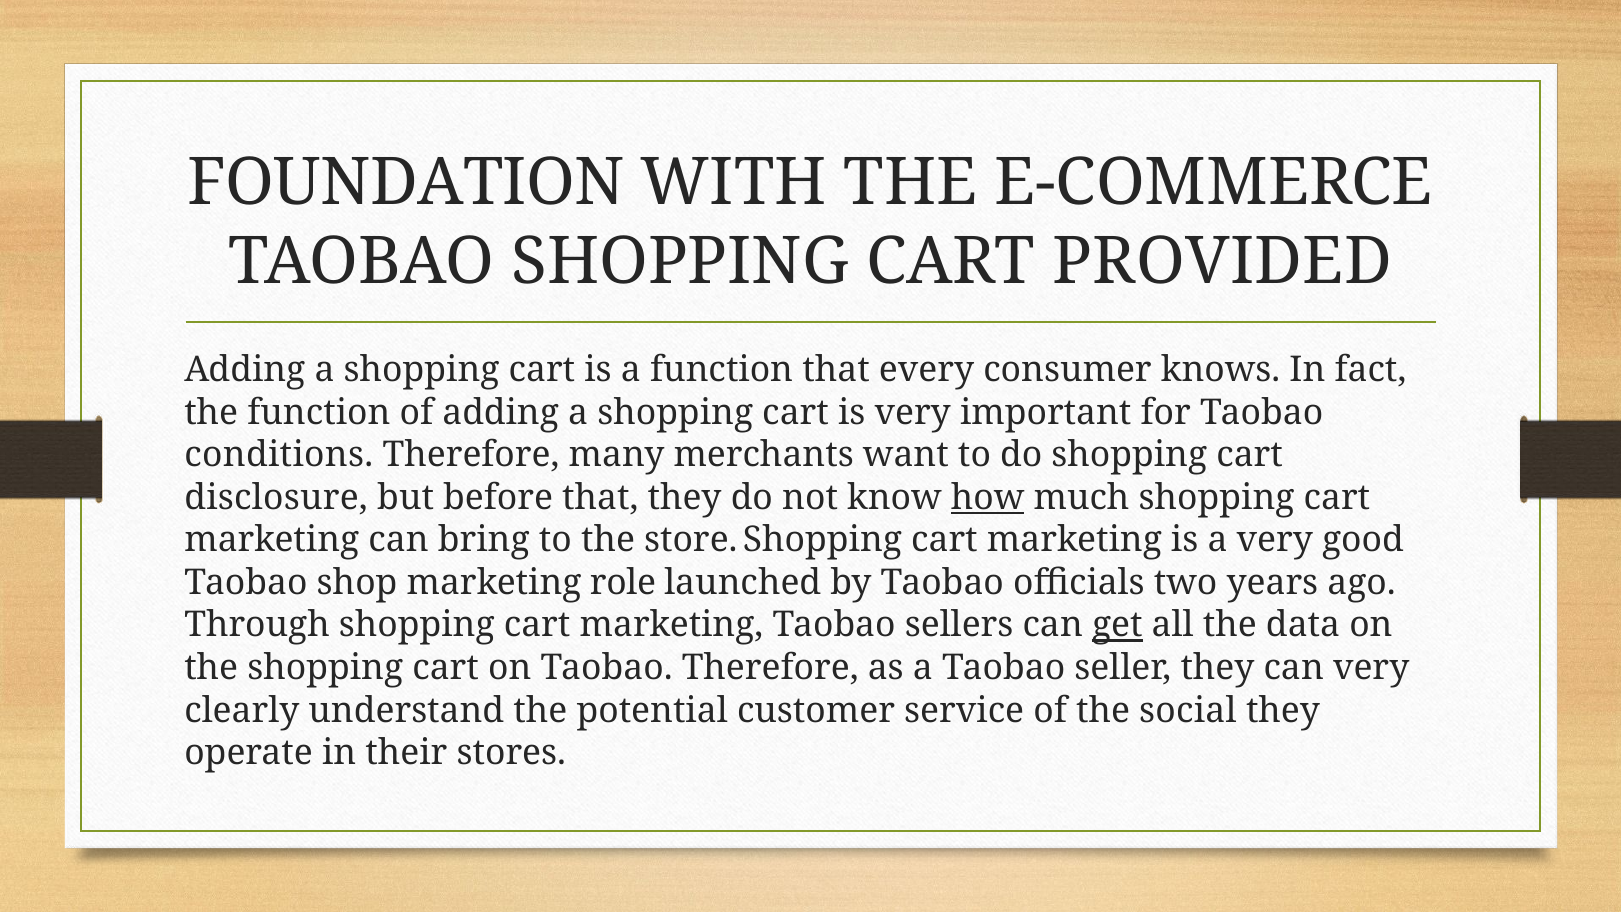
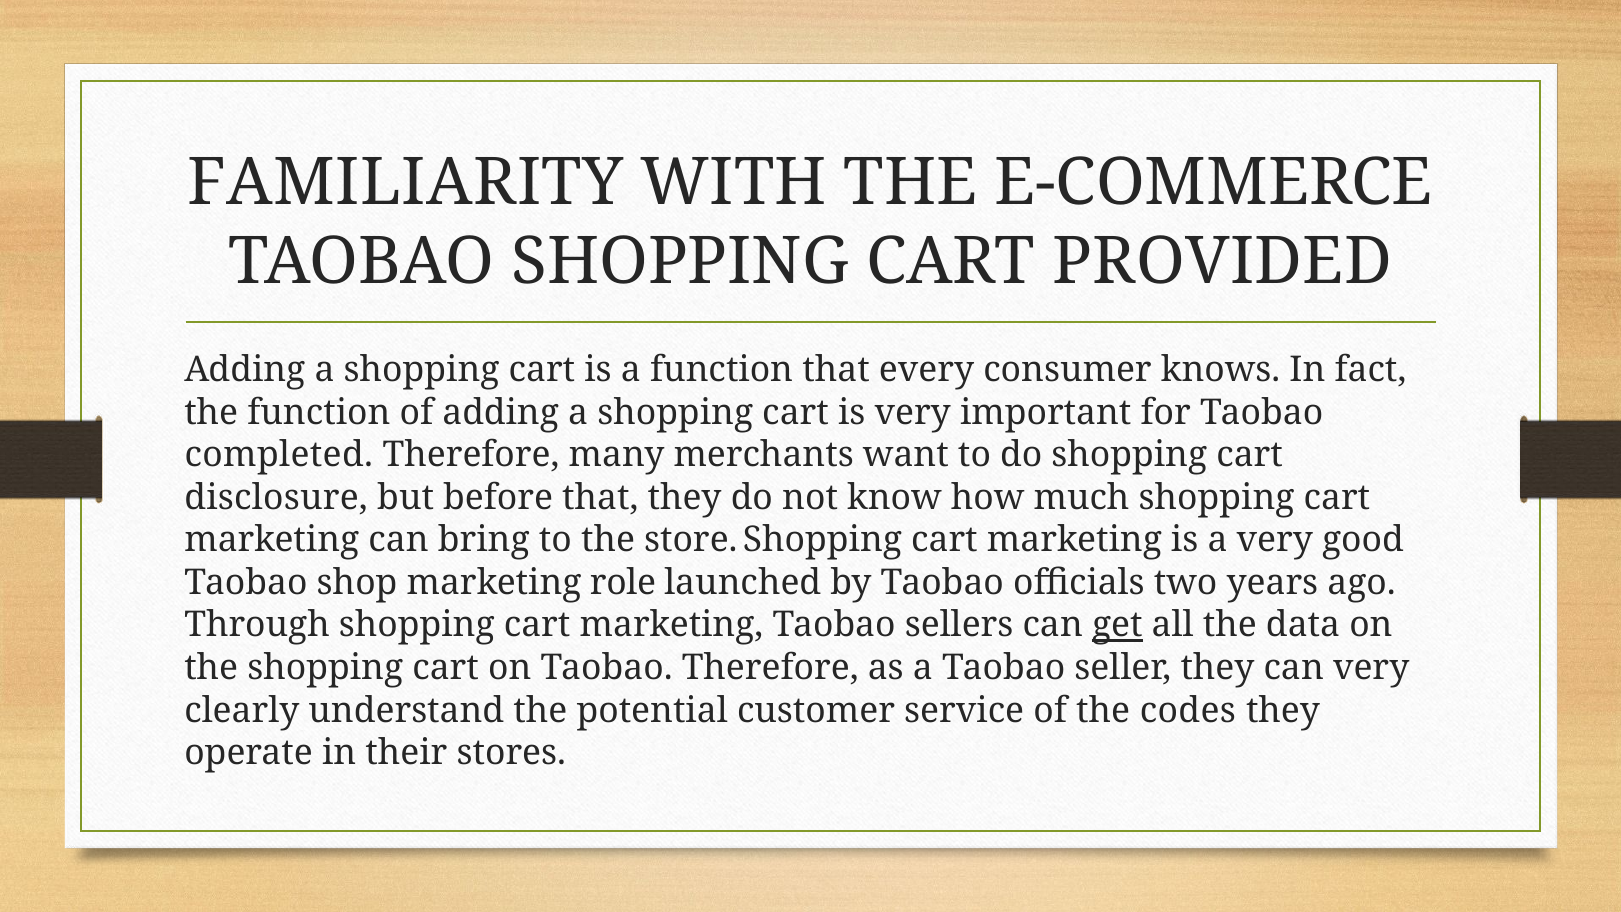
FOUNDATION: FOUNDATION -> FAMILIARITY (406, 182)
conditions: conditions -> completed (279, 455)
how underline: present -> none (988, 497)
social: social -> codes (1188, 710)
